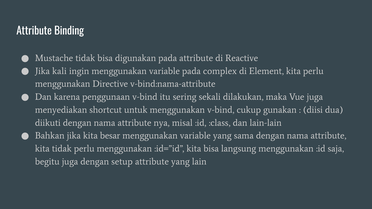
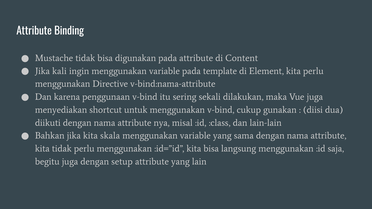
Reactive: Reactive -> Content (242, 58)
complex: complex -> template (220, 71)
besar: besar -> skala (110, 136)
